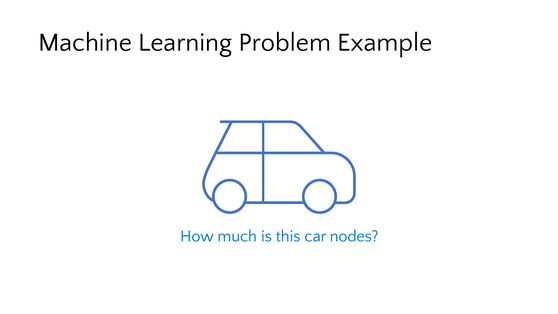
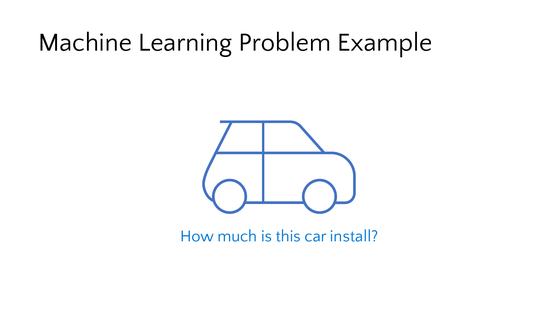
nodes: nodes -> install (354, 236)
